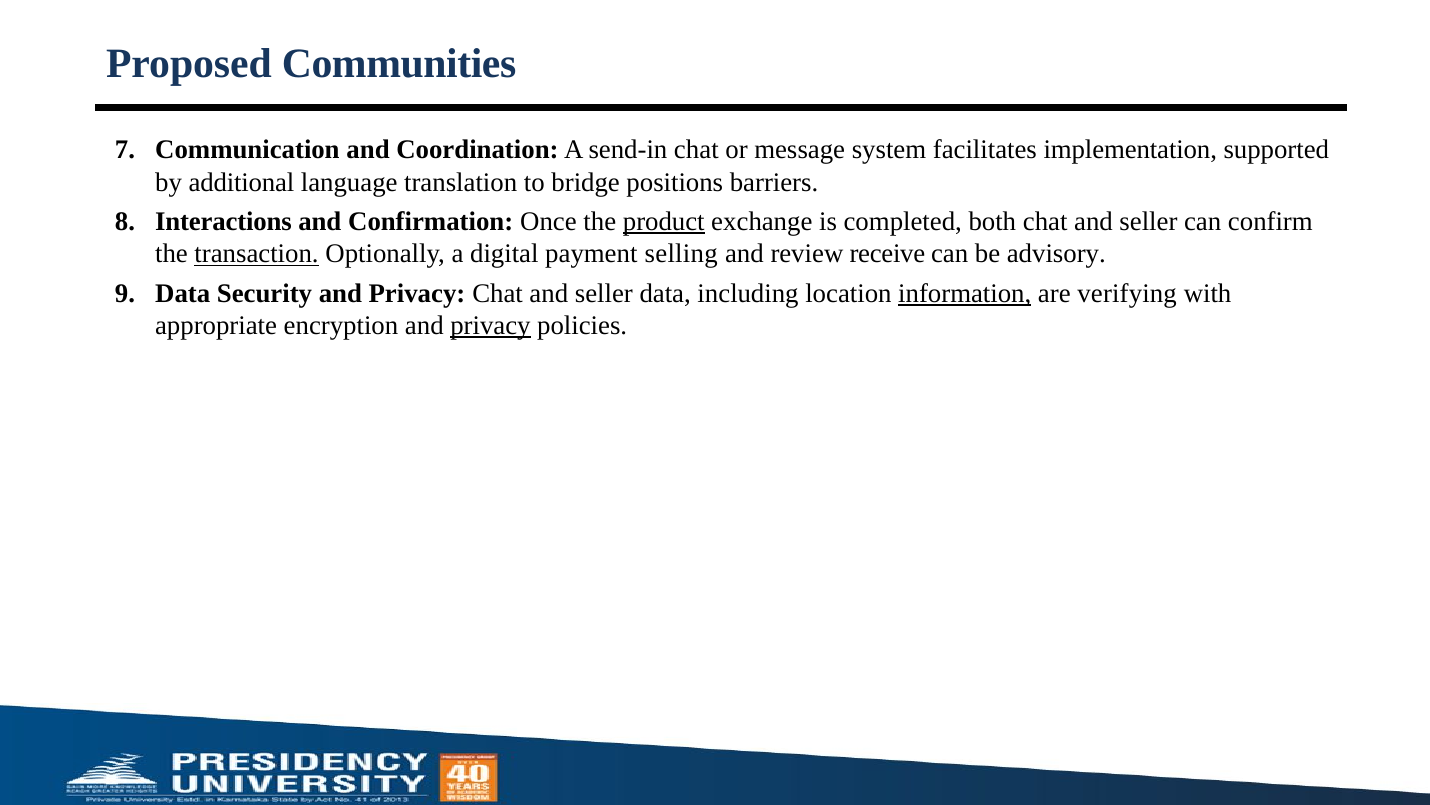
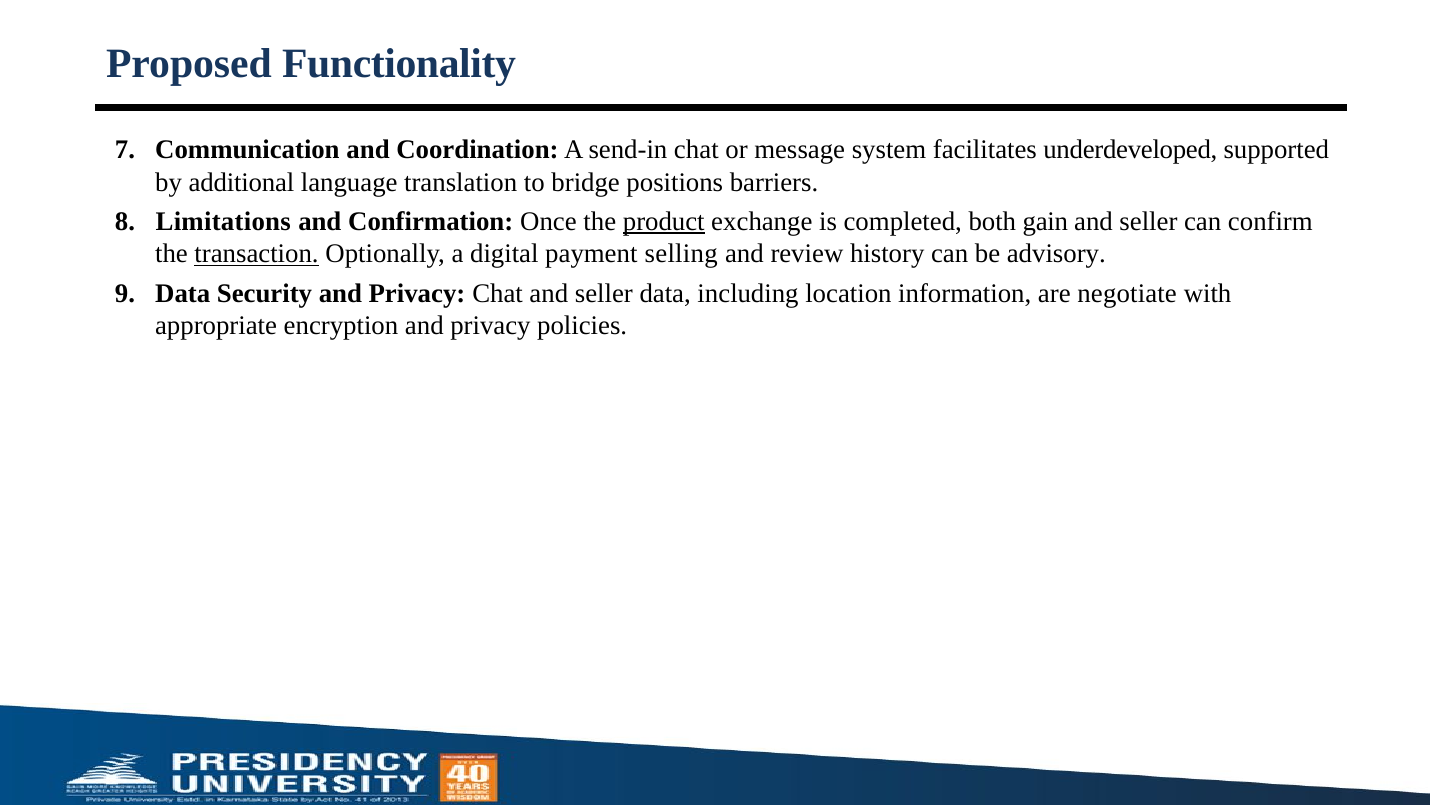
Communities: Communities -> Functionality (399, 64)
implementation: implementation -> underdeveloped (1130, 150)
Interactions: Interactions -> Limitations (223, 221)
both chat: chat -> gain (1045, 221)
receive: receive -> history (887, 254)
information underline: present -> none (965, 293)
verifying: verifying -> negotiate (1127, 293)
privacy underline: present -> none (490, 325)
